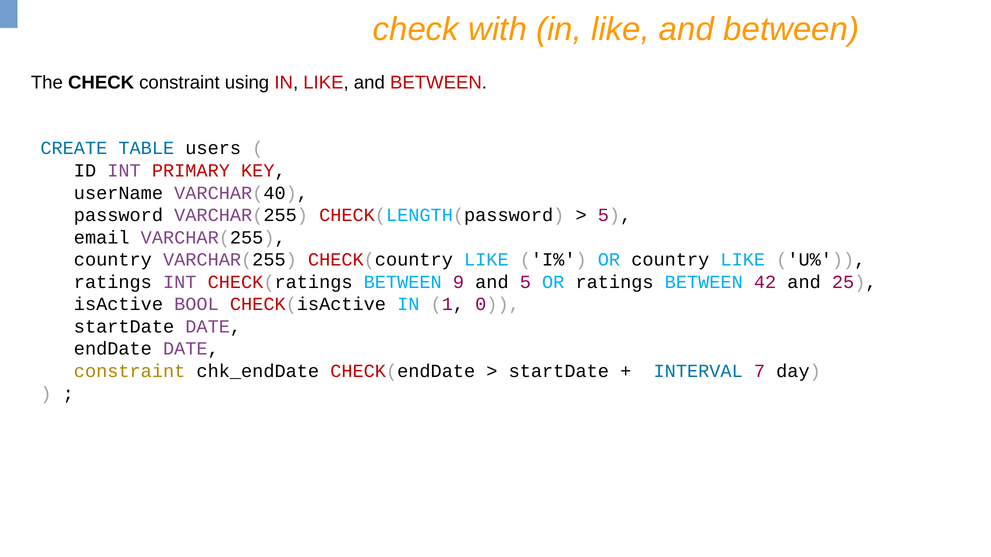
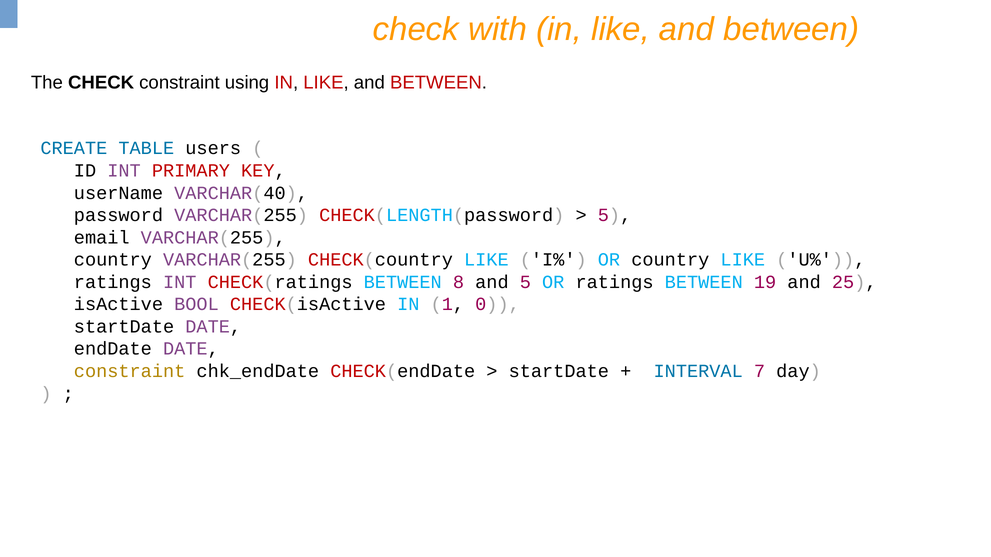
9: 9 -> 8 (458, 282)
42: 42 -> 19 (765, 282)
